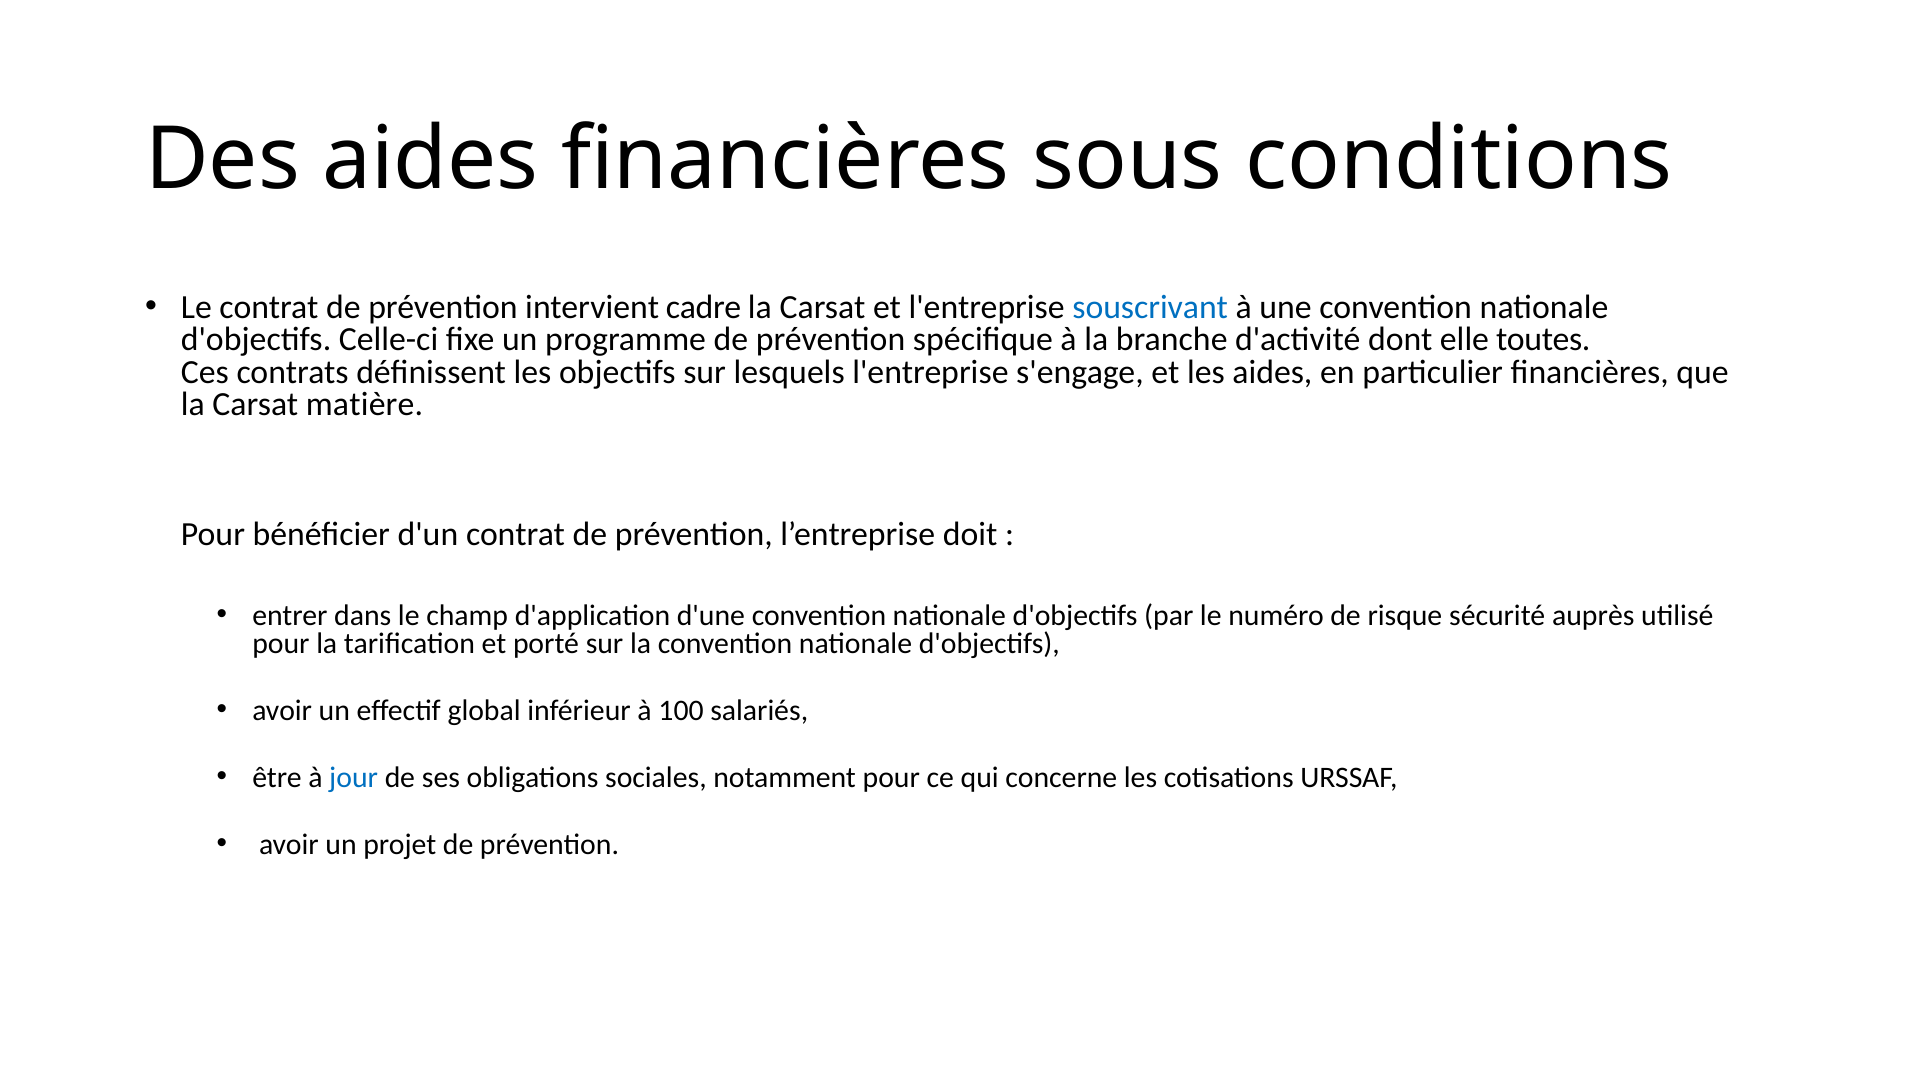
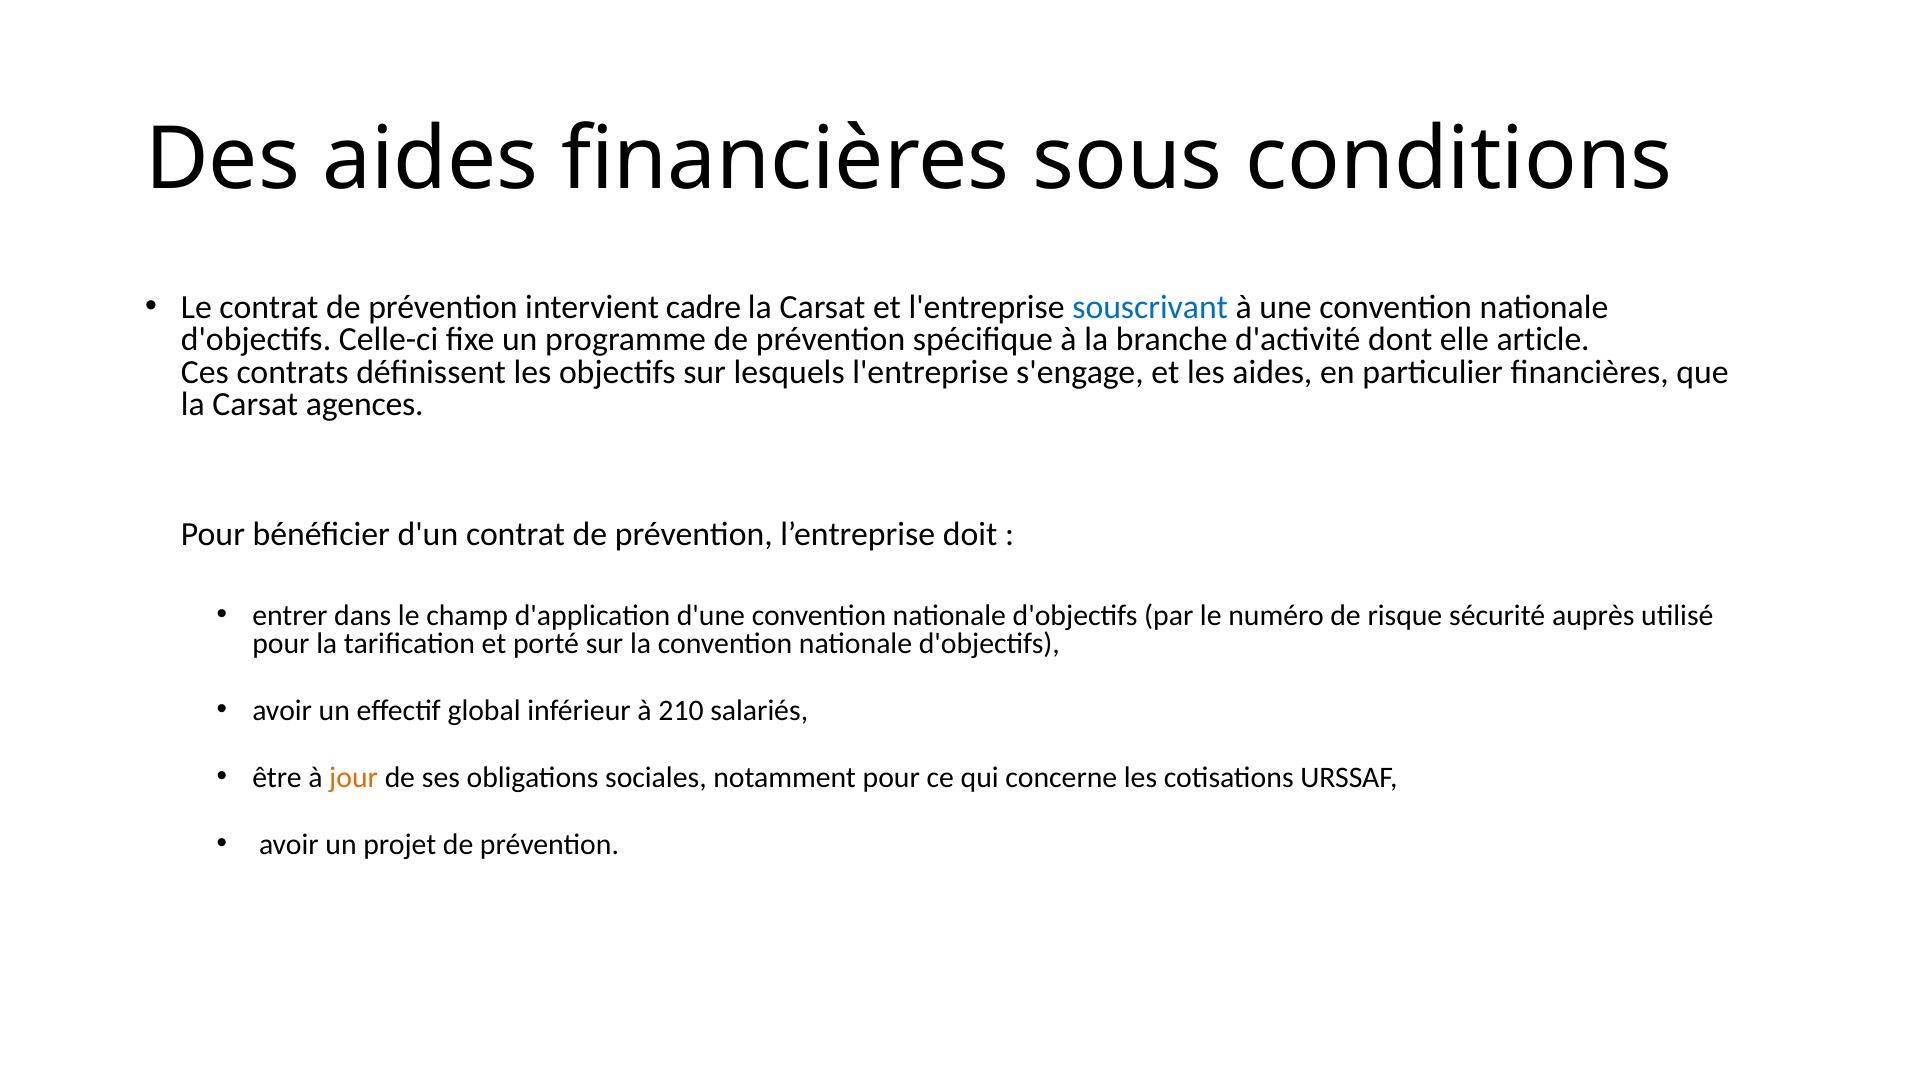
toutes: toutes -> article (1543, 340)
matière: matière -> agences (365, 404)
100: 100 -> 210 (681, 711)
jour colour: blue -> orange (354, 778)
